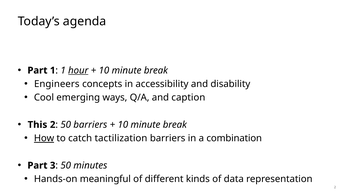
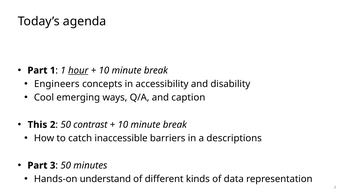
50 barriers: barriers -> contrast (90, 125)
How underline: present -> none (44, 138)
tactilization: tactilization -> inaccessible (121, 138)
combination: combination -> descriptions (234, 138)
meaningful: meaningful -> understand (105, 179)
